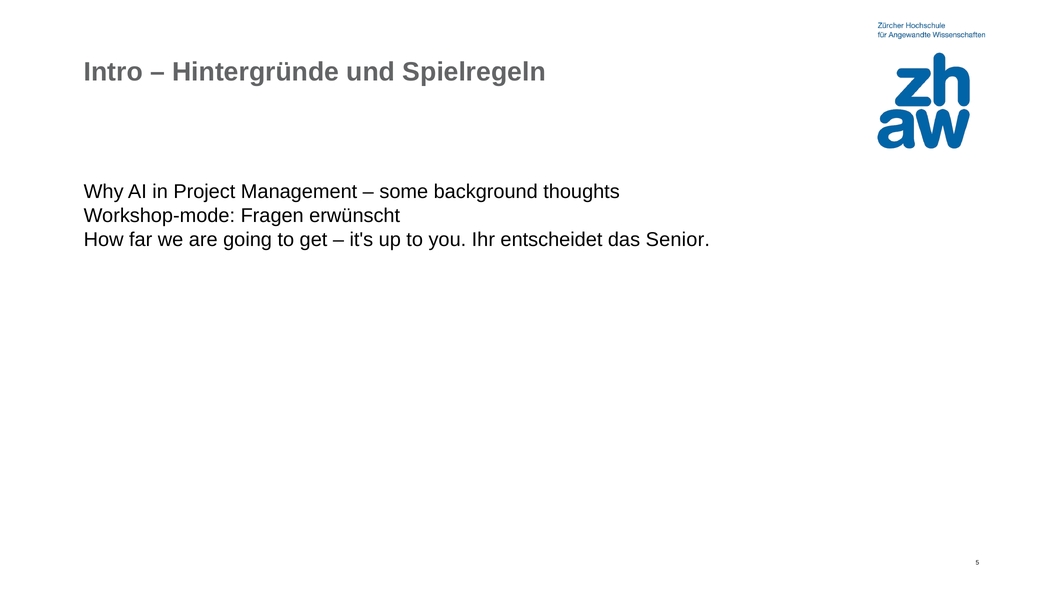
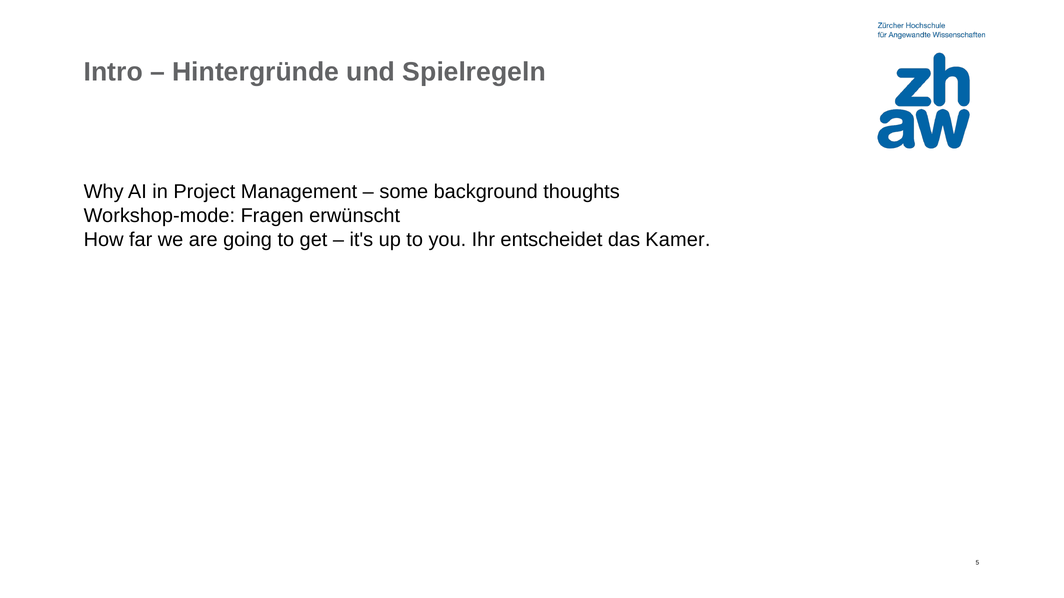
Senior: Senior -> Kamer (678, 240)
